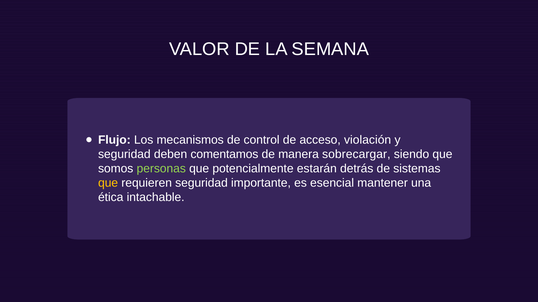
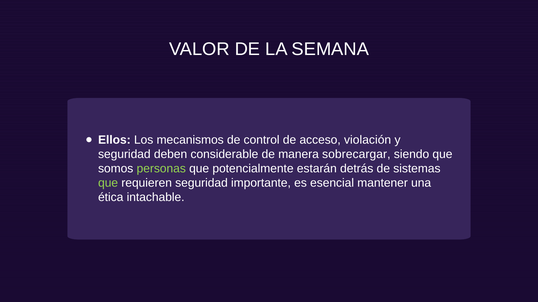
Flujo: Flujo -> Ellos (114, 140)
comentamos: comentamos -> considerable (224, 155)
que colour: yellow -> light green (108, 183)
